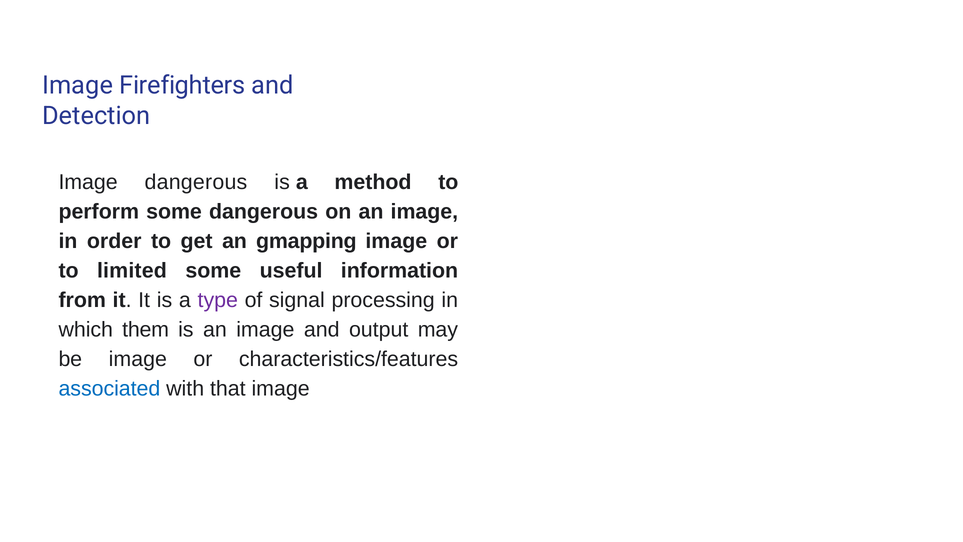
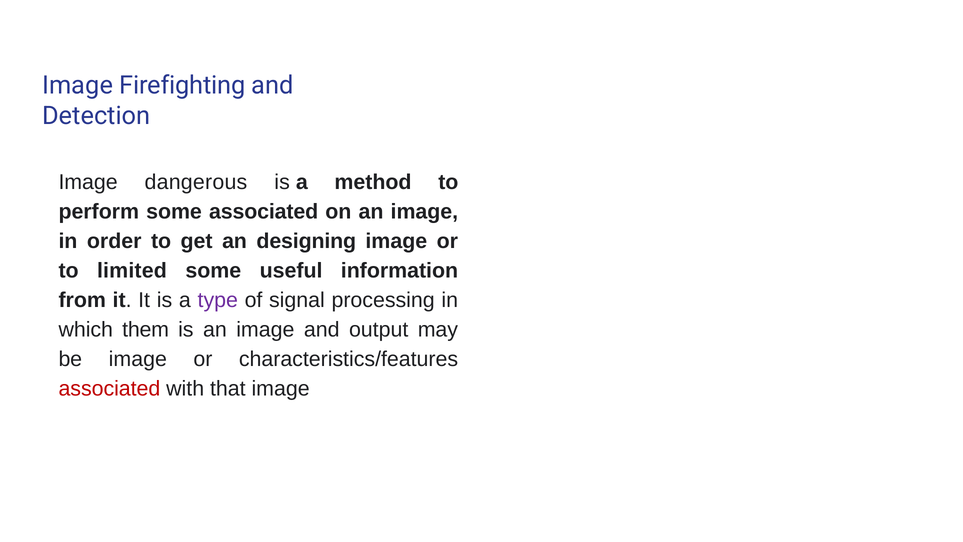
Firefighters: Firefighters -> Firefighting (182, 85)
some dangerous: dangerous -> associated (264, 212)
gmapping: gmapping -> designing (306, 241)
associated colour: blue -> red (109, 388)
